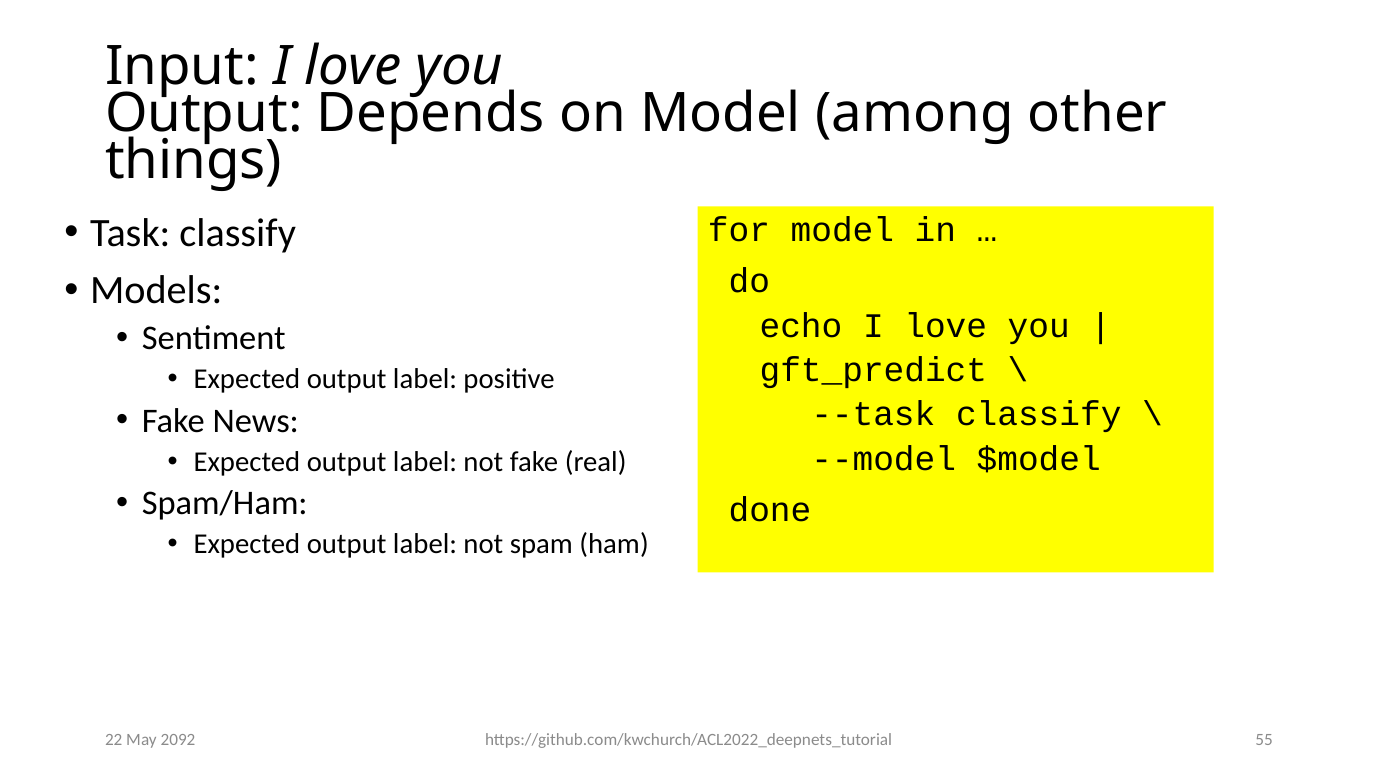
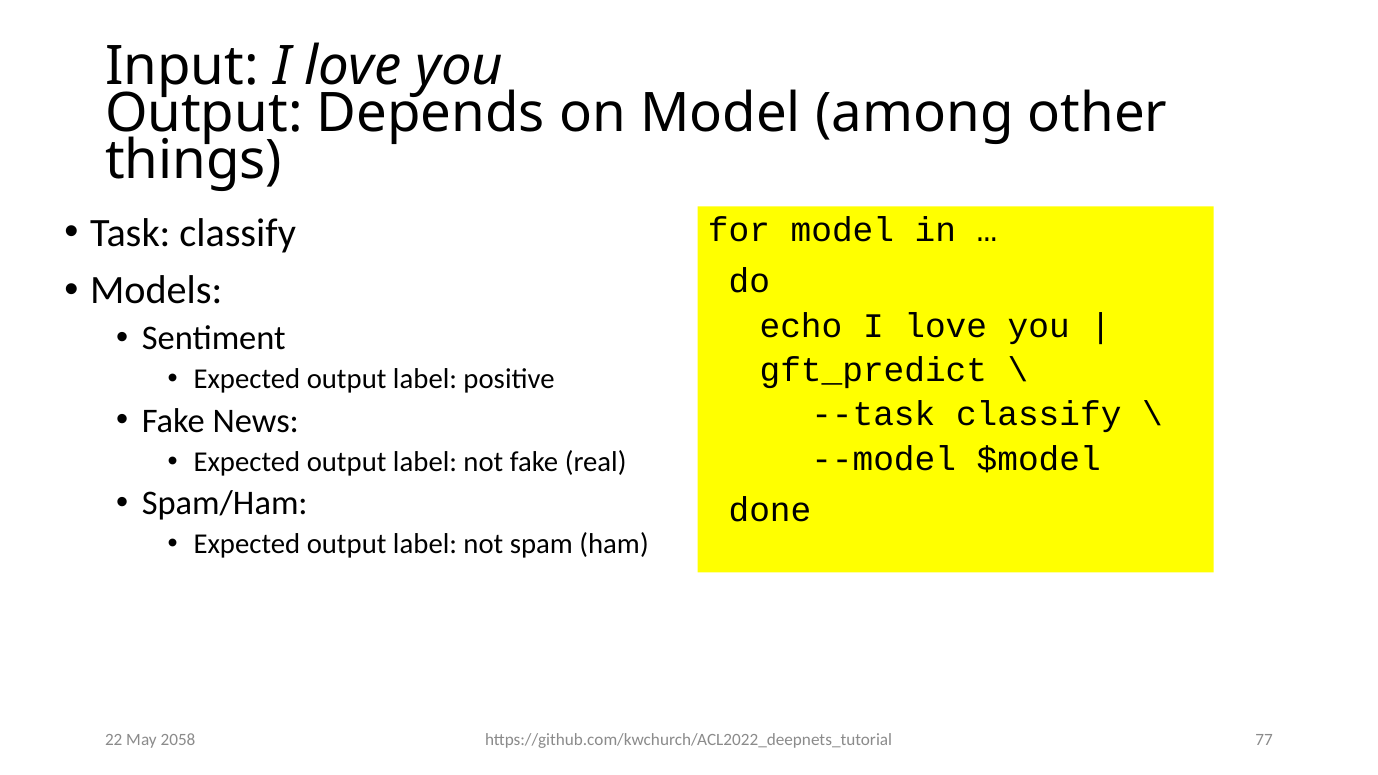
55: 55 -> 77 (1264, 740)
2092: 2092 -> 2058 (178, 740)
